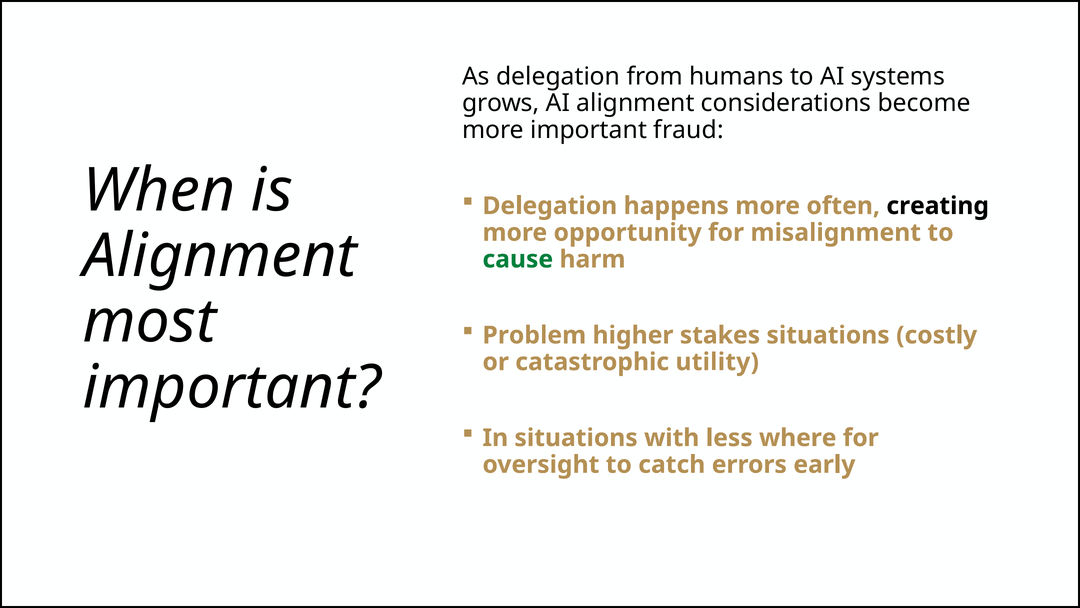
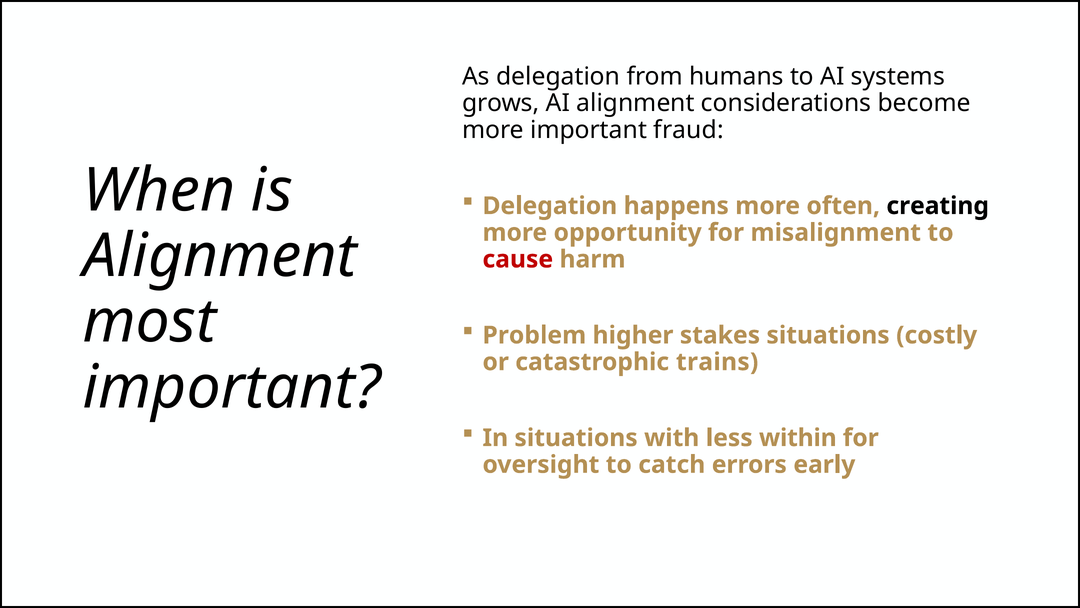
cause colour: green -> red (518, 259)
utility: utility -> trains (717, 362)
where: where -> within (798, 438)
